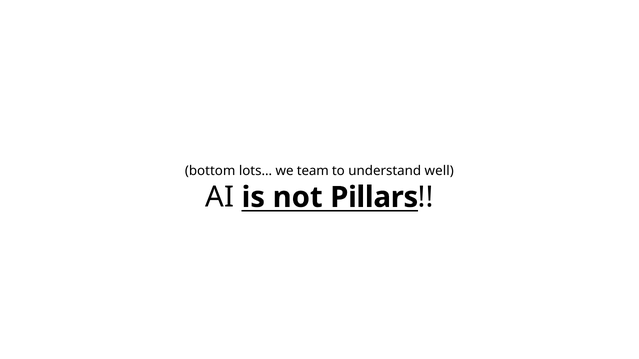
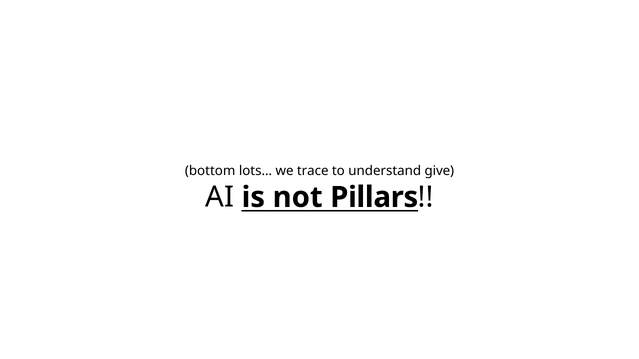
team: team -> trace (313, 171)
well: well -> give (439, 171)
